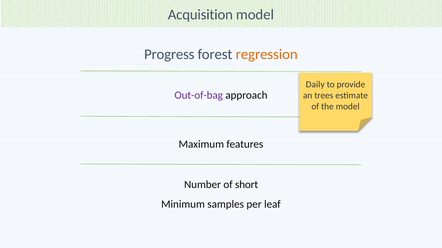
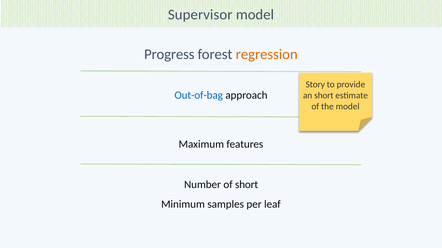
Acquisition: Acquisition -> Supervisor (200, 15)
Daily: Daily -> Story (315, 85)
Out-of-bag colour: purple -> blue (199, 95)
an trees: trees -> short (324, 96)
